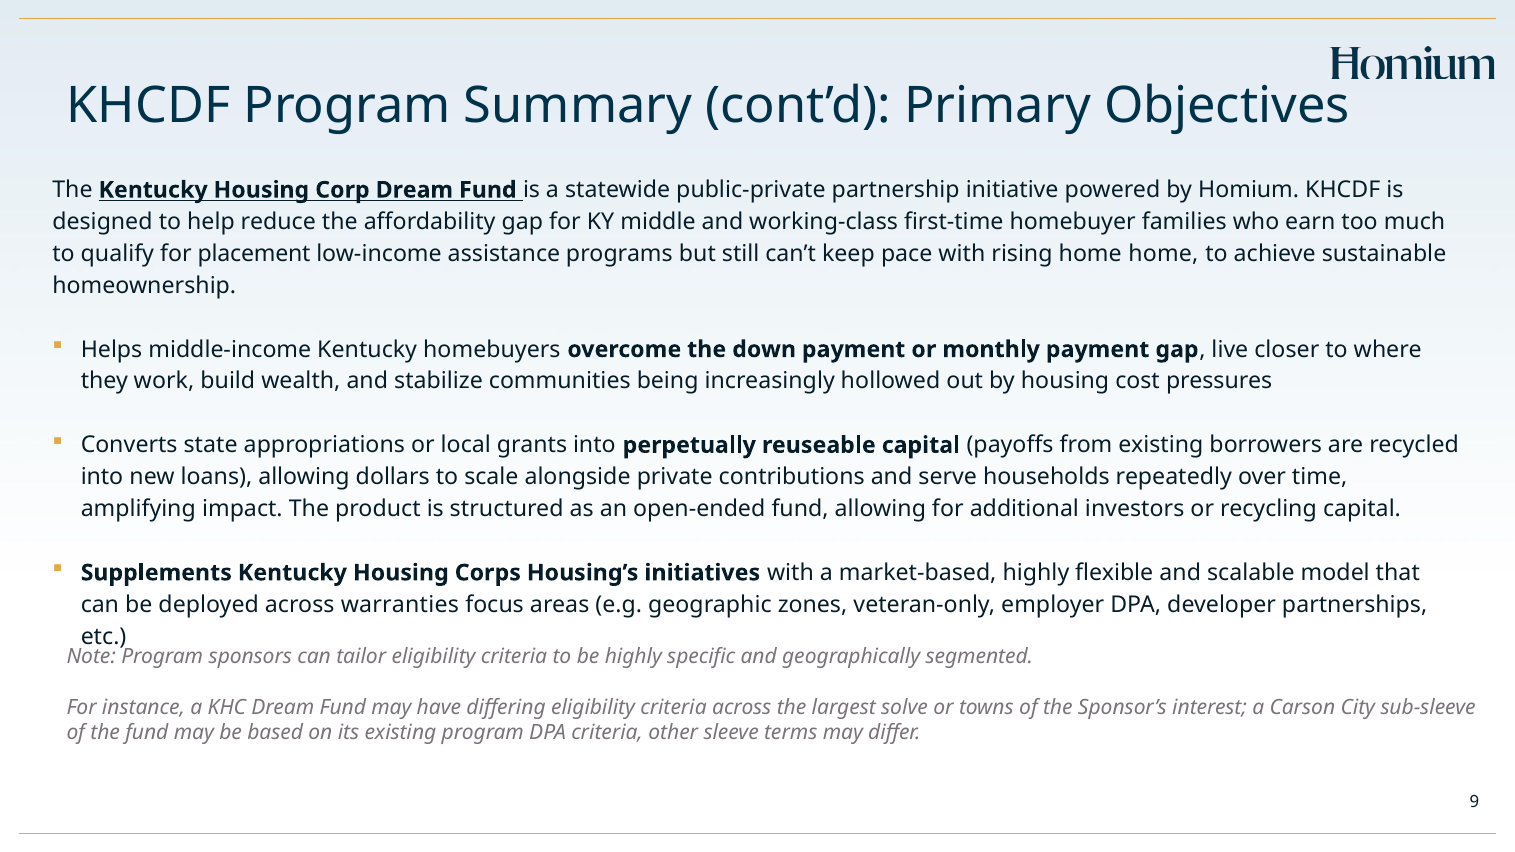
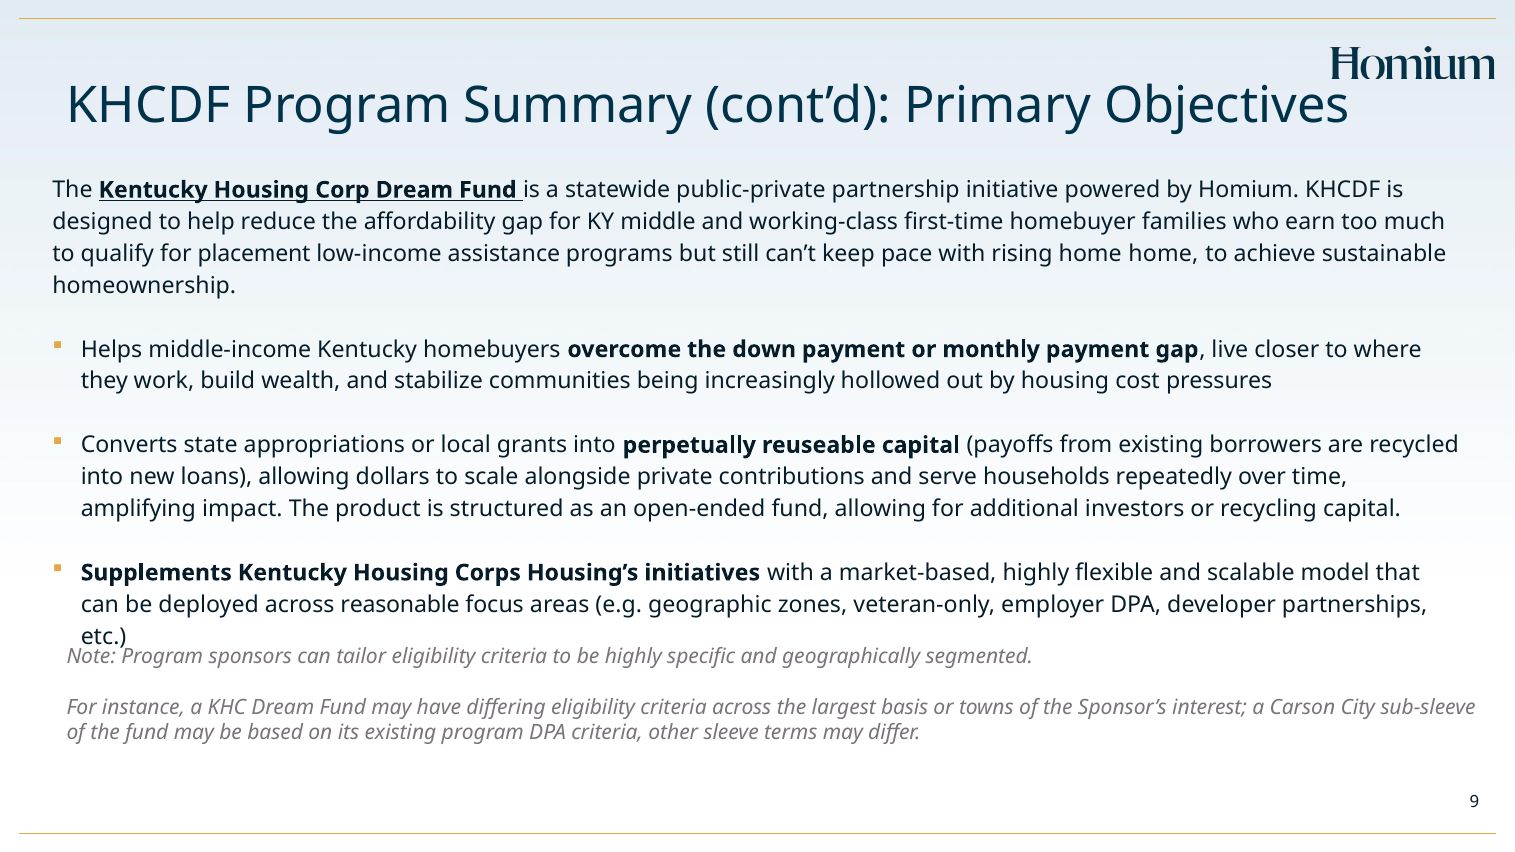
warranties: warranties -> reasonable (400, 605)
solve: solve -> basis (905, 708)
